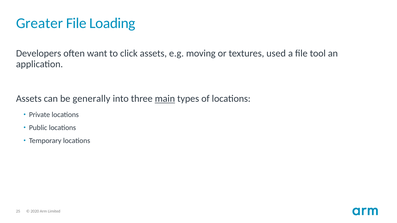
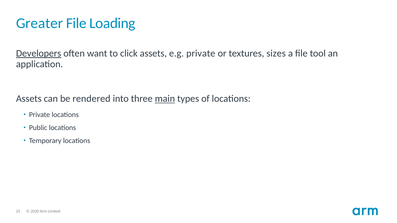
Developers underline: none -> present (39, 53)
e.g moving: moving -> private (201, 53)
used: used -> sizes (276, 53)
generally: generally -> rendered (91, 99)
